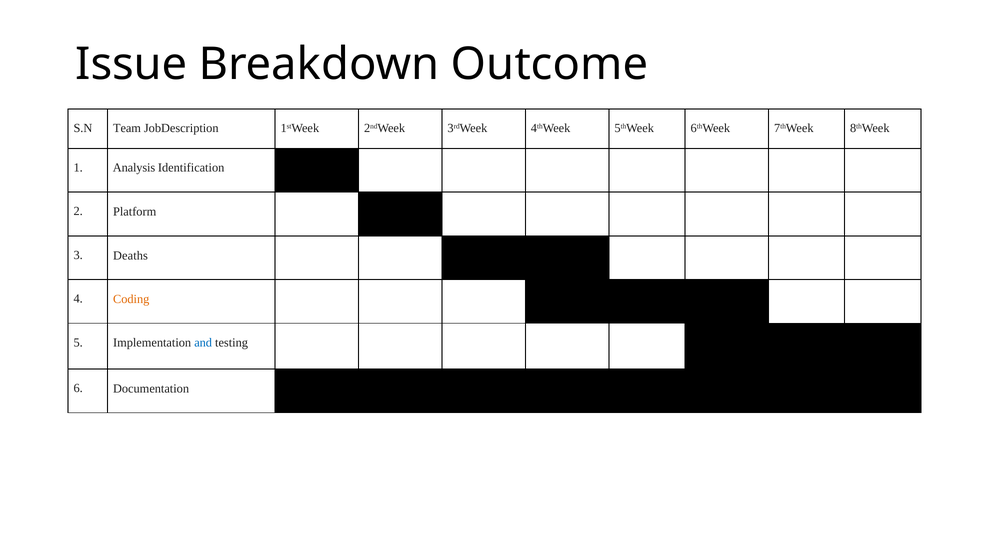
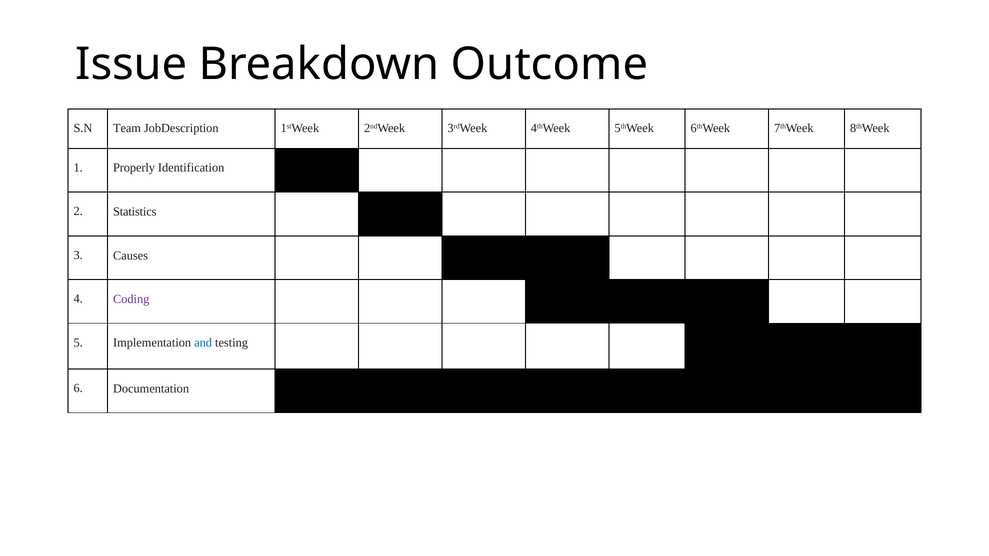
Analysis: Analysis -> Properly (134, 168)
Platform: Platform -> Statistics (135, 212)
Deaths: Deaths -> Causes (131, 256)
Coding colour: orange -> purple (131, 299)
